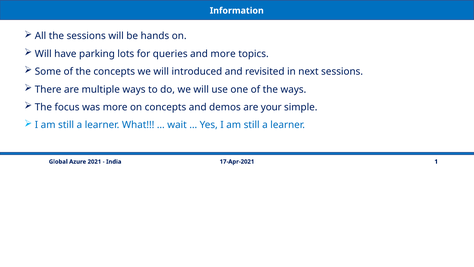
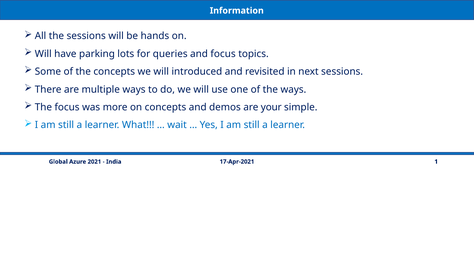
and more: more -> focus (223, 54)
